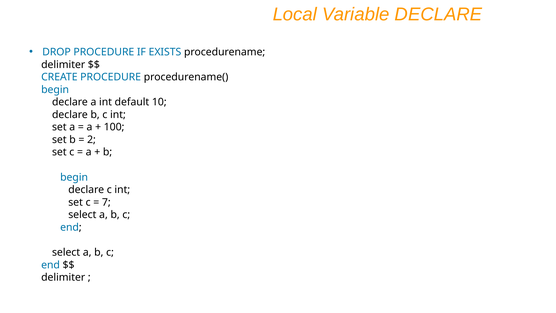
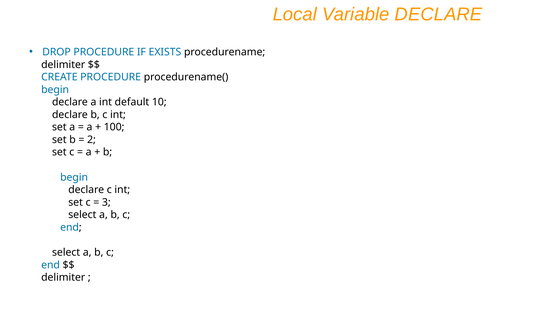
7: 7 -> 3 (106, 202)
